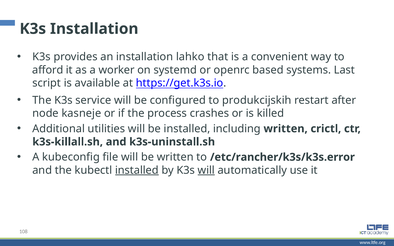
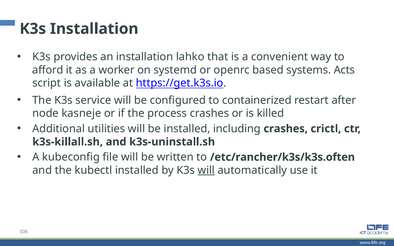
Last: Last -> Acts (344, 70)
produkcijskih: produkcijskih -> containerized (257, 100)
including written: written -> crashes (286, 129)
/etc/rancher/k3s/k3s.error: /etc/rancher/k3s/k3s.error -> /etc/rancher/k3s/k3s.often (282, 157)
installed underline: present -> none (137, 170)
